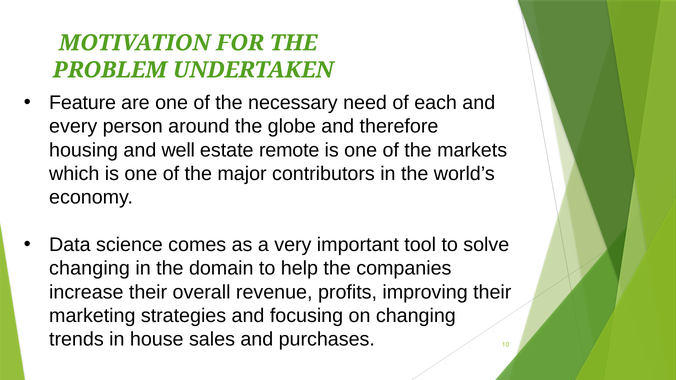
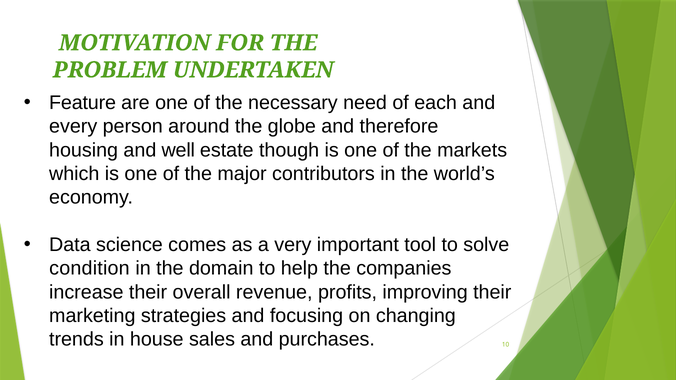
remote: remote -> though (289, 150)
changing: changing -> condition (89, 269)
